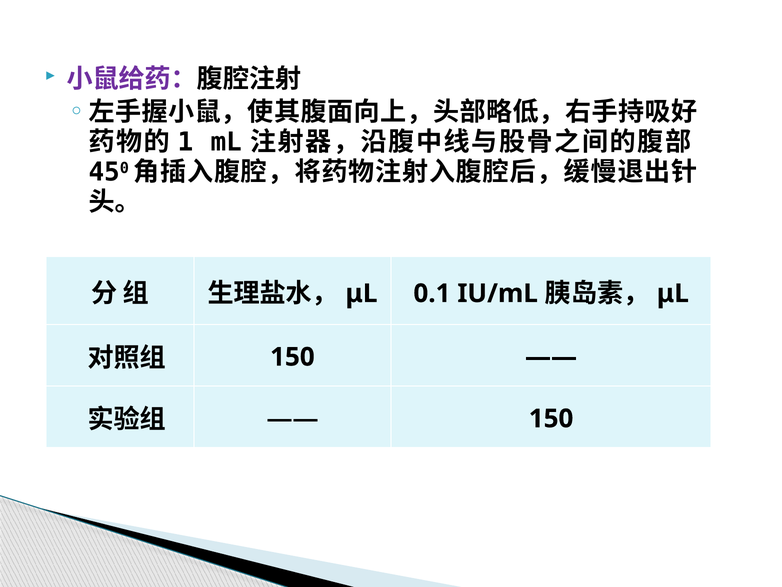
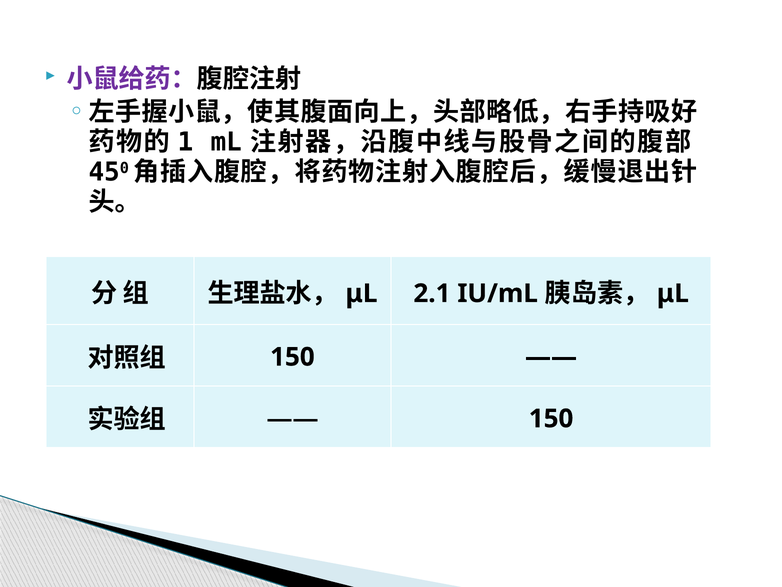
0.1: 0.1 -> 2.1 (432, 293)
